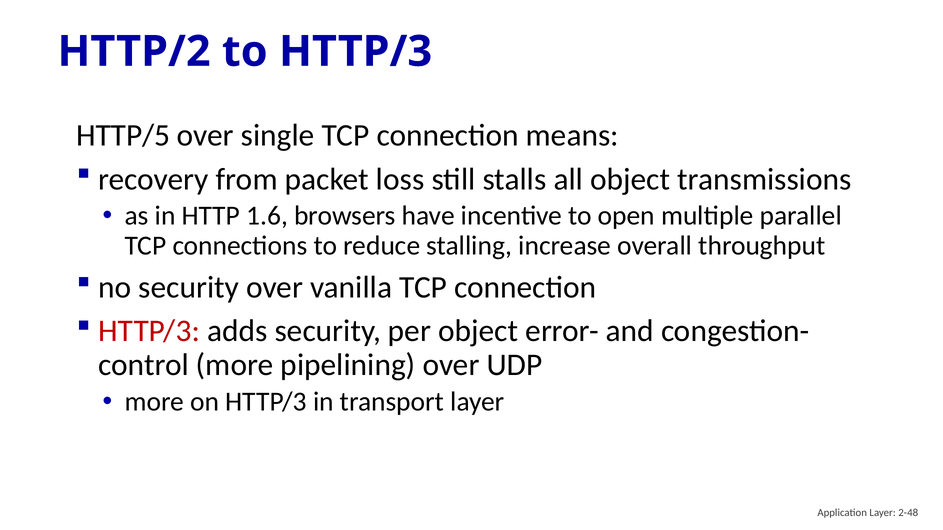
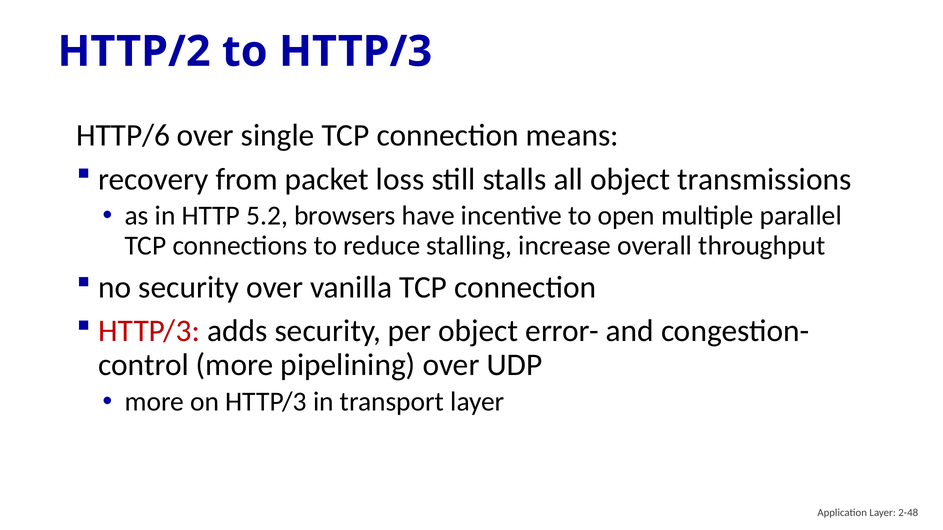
HTTP/5: HTTP/5 -> HTTP/6 (123, 136)
1.6: 1.6 -> 5.2 (267, 216)
